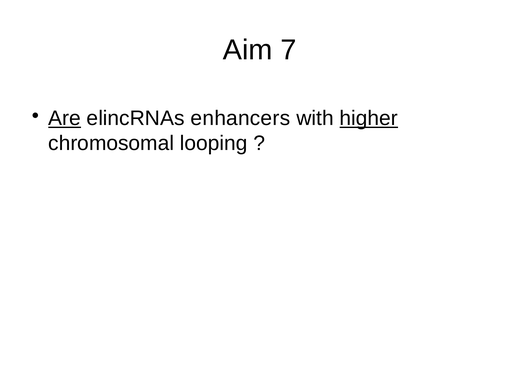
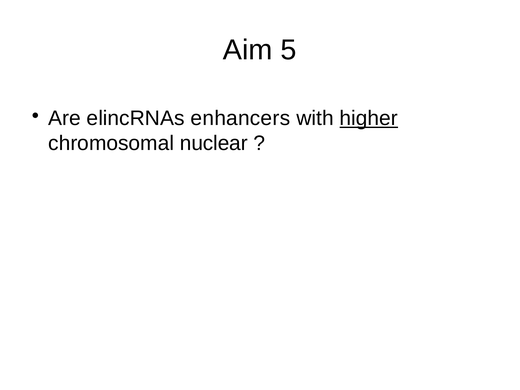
7: 7 -> 5 (288, 50)
Are underline: present -> none (65, 118)
looping: looping -> nuclear (214, 143)
